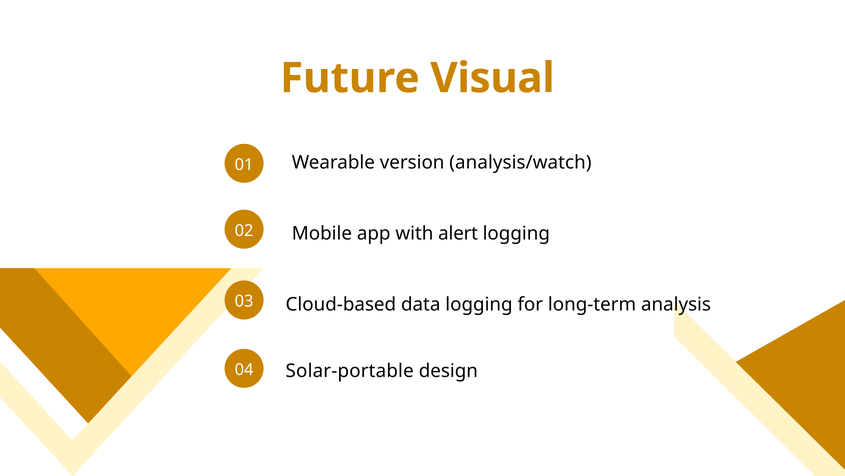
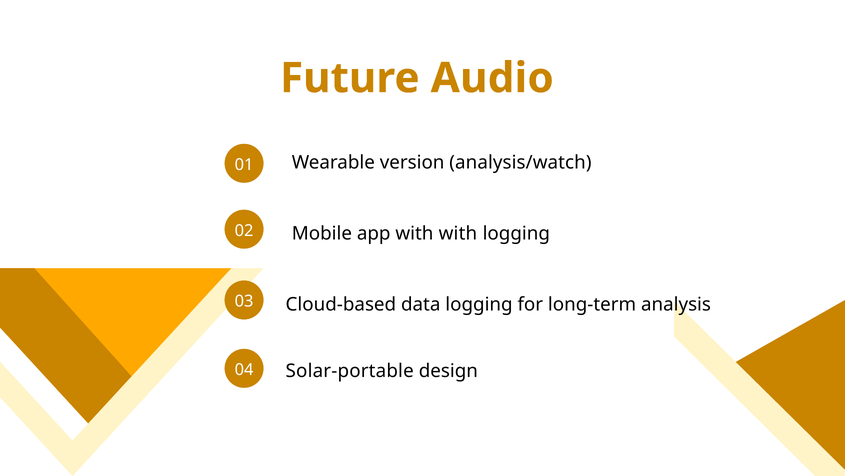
Visual: Visual -> Audio (492, 78)
with alert: alert -> with (458, 233)
